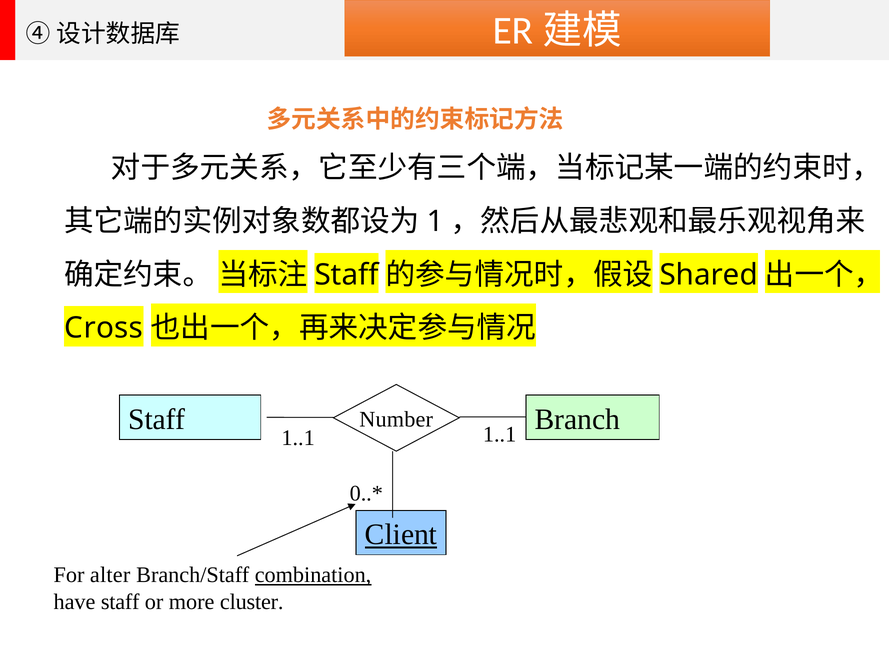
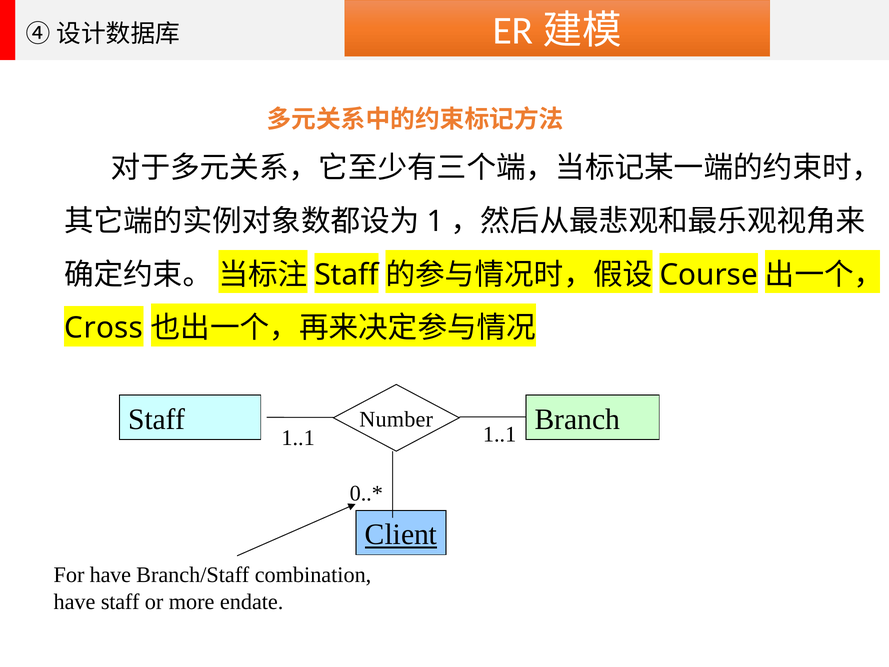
Shared: Shared -> Course (709, 275)
For alter: alter -> have (110, 575)
combination underline: present -> none (313, 575)
cluster: cluster -> endate (252, 602)
